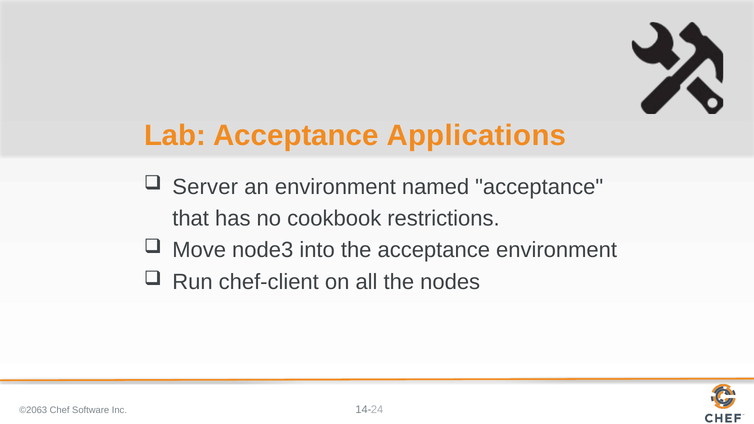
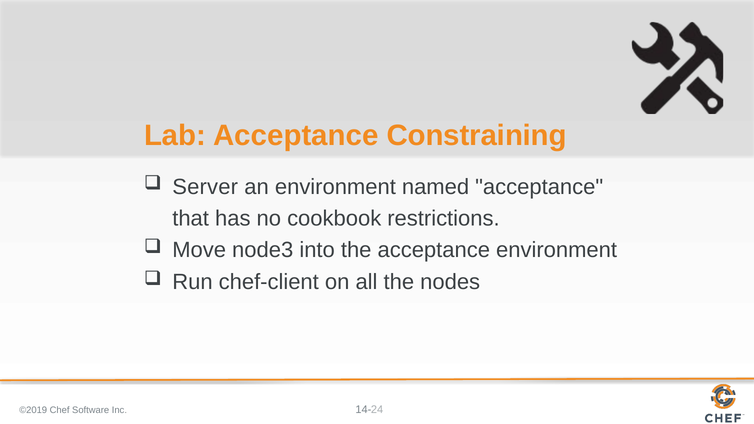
Applications: Applications -> Constraining (477, 136)
©2063: ©2063 -> ©2019 (33, 410)
